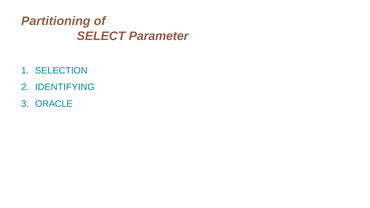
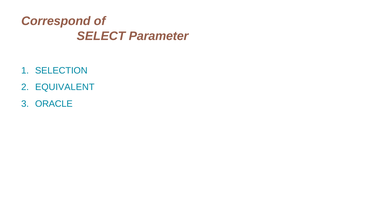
Partitioning: Partitioning -> Correspond (56, 21)
IDENTIFYING: IDENTIFYING -> EQUIVALENT (65, 87)
